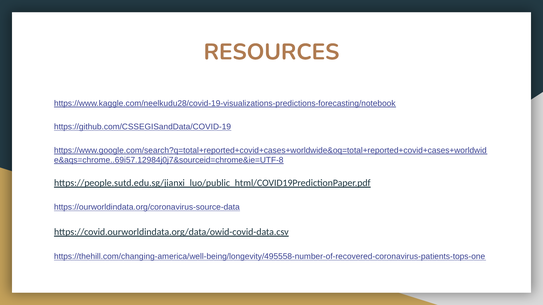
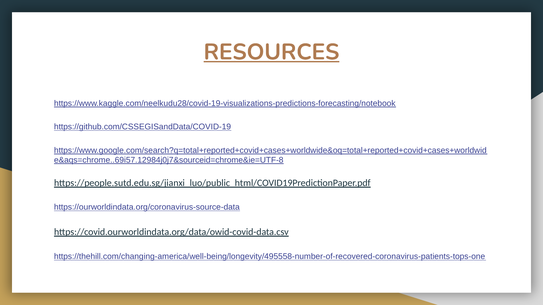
RESOURCES underline: none -> present (271, 52)
